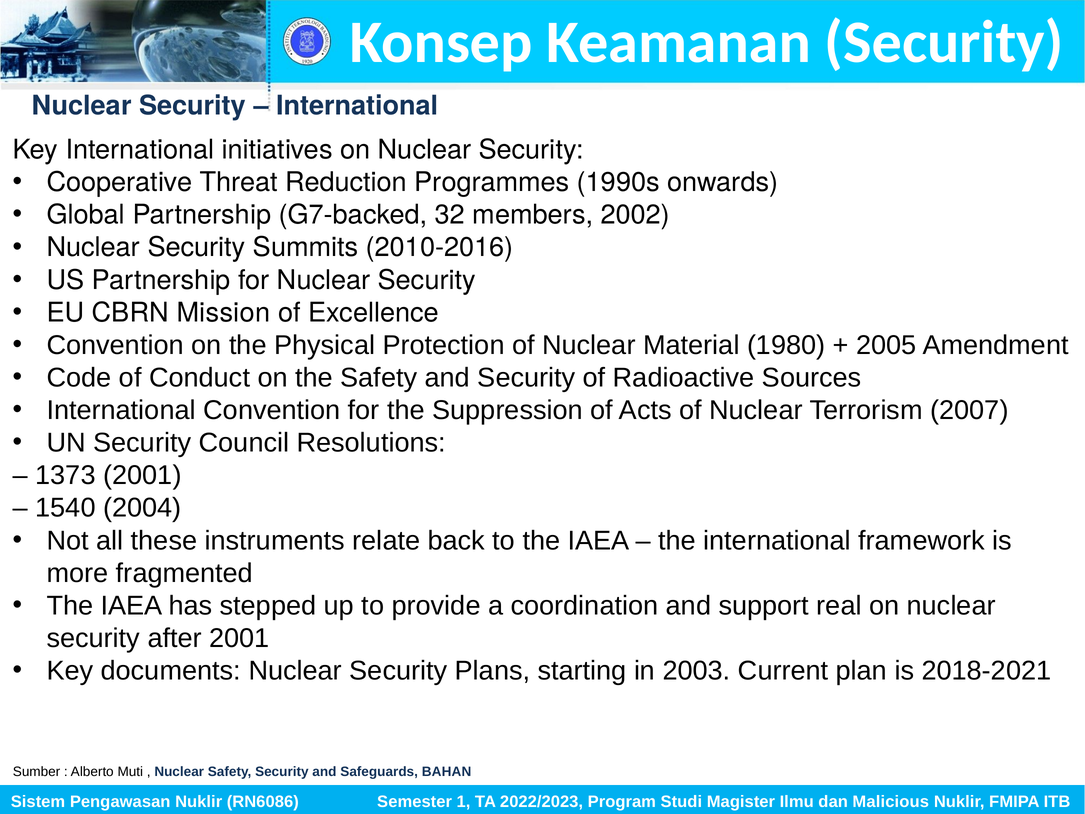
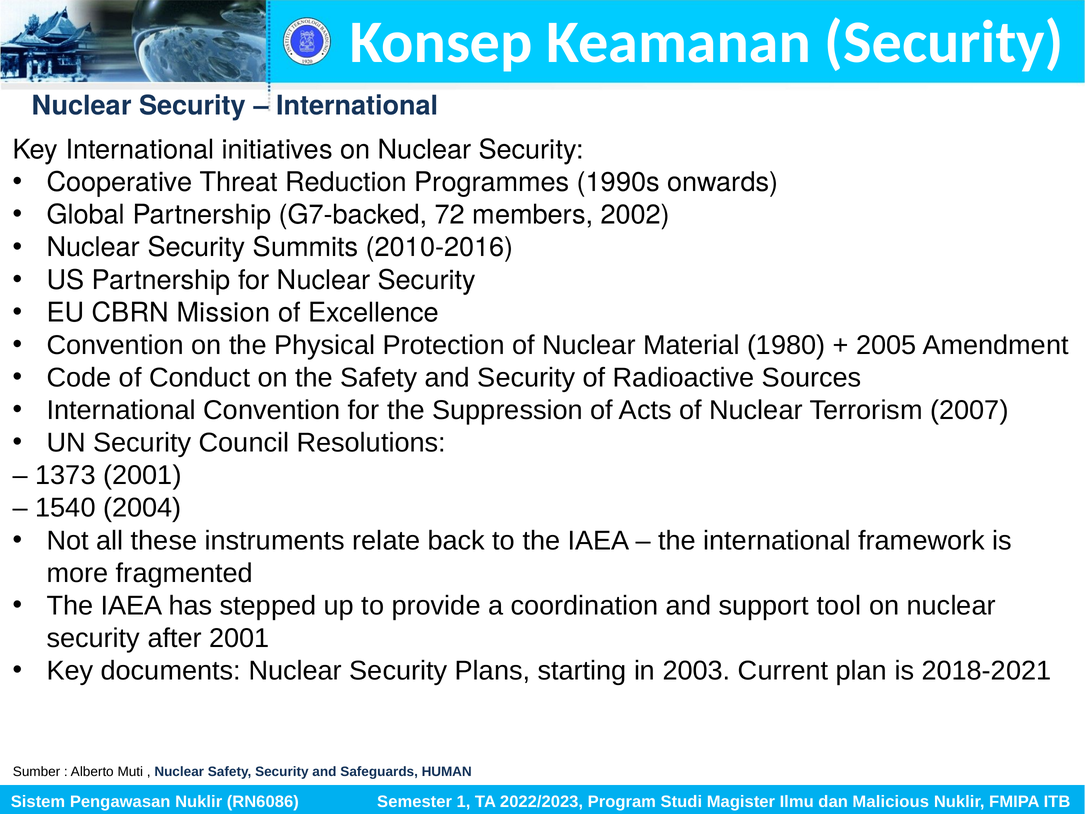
32: 32 -> 72 (450, 215)
real: real -> tool (839, 605)
BAHAN: BAHAN -> HUMAN (447, 772)
